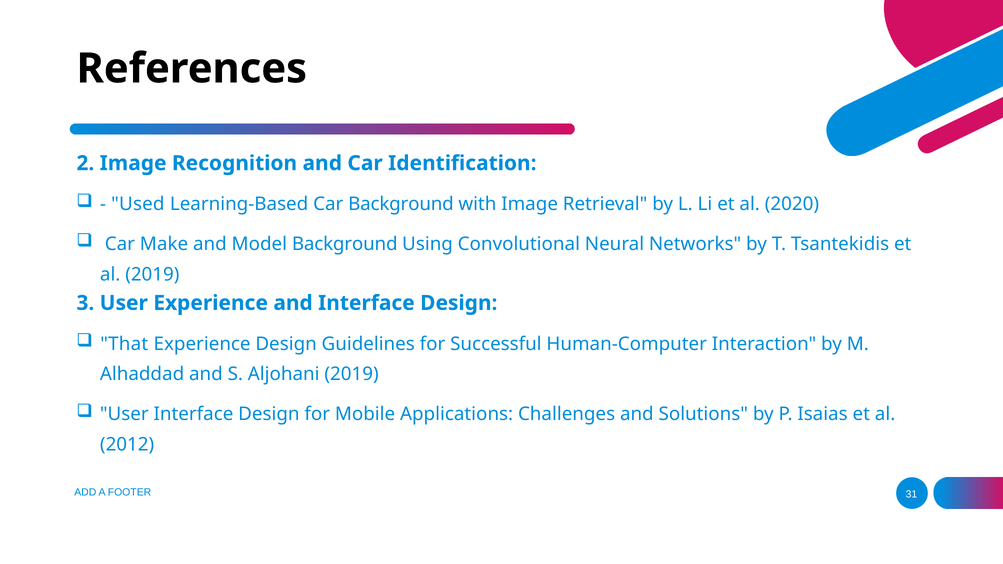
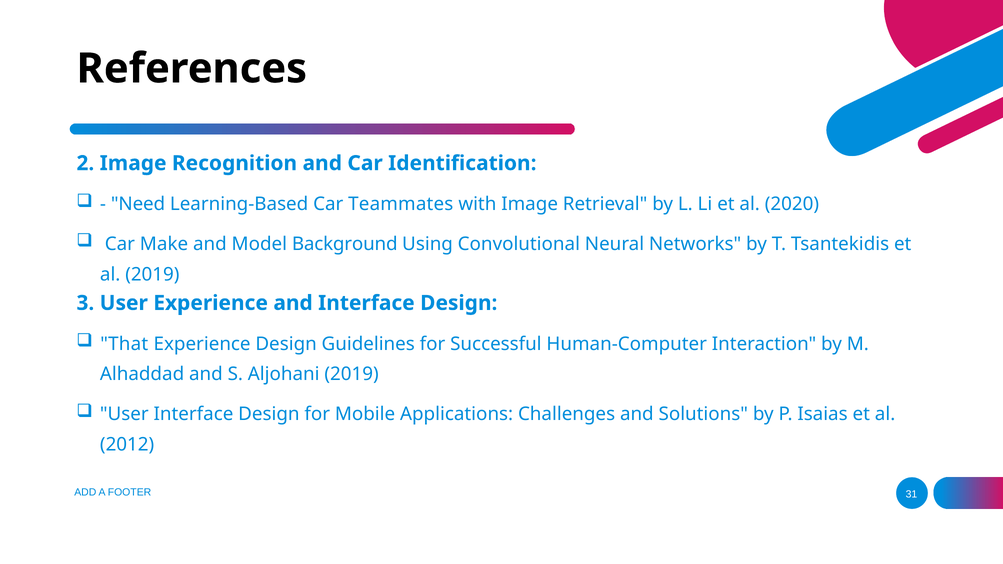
Used: Used -> Need (138, 204)
Car Background: Background -> Teammates (401, 204)
